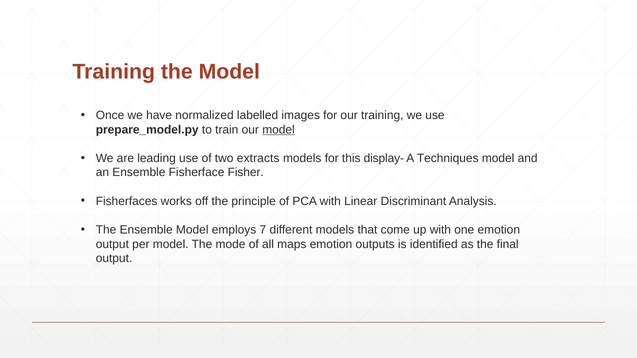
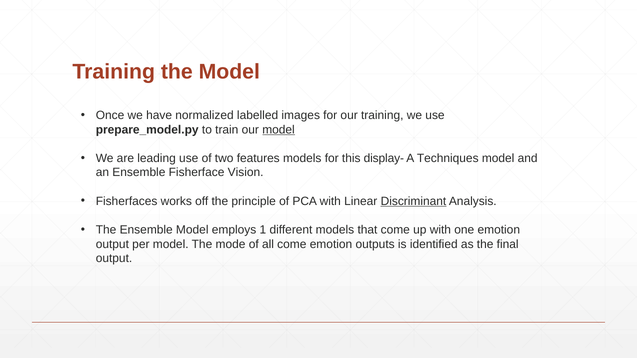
extracts: extracts -> features (258, 158)
Fisher: Fisher -> Vision (246, 173)
Discriminant underline: none -> present (413, 201)
7: 7 -> 1 (263, 230)
all maps: maps -> come (292, 244)
